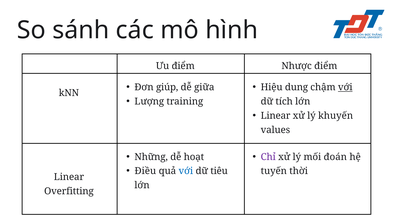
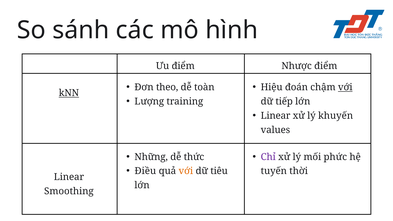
giúp: giúp -> theo (167, 87)
giữa: giữa -> toàn (204, 87)
dung: dung -> đoán (296, 87)
kNN underline: none -> present (69, 93)
tích: tích -> tiếp (284, 102)
hoạt: hoạt -> thức (194, 157)
đoán: đoán -> phức (335, 157)
với colour: blue -> orange (186, 171)
Overfitting: Overfitting -> Smoothing (69, 191)
